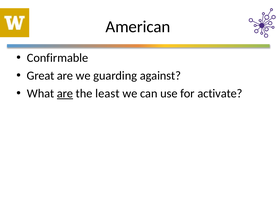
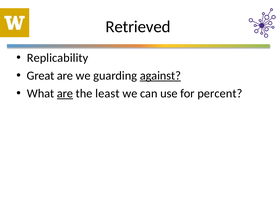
American: American -> Retrieved (138, 27)
Confirmable: Confirmable -> Replicability (58, 58)
against underline: none -> present (160, 76)
activate: activate -> percent (220, 93)
